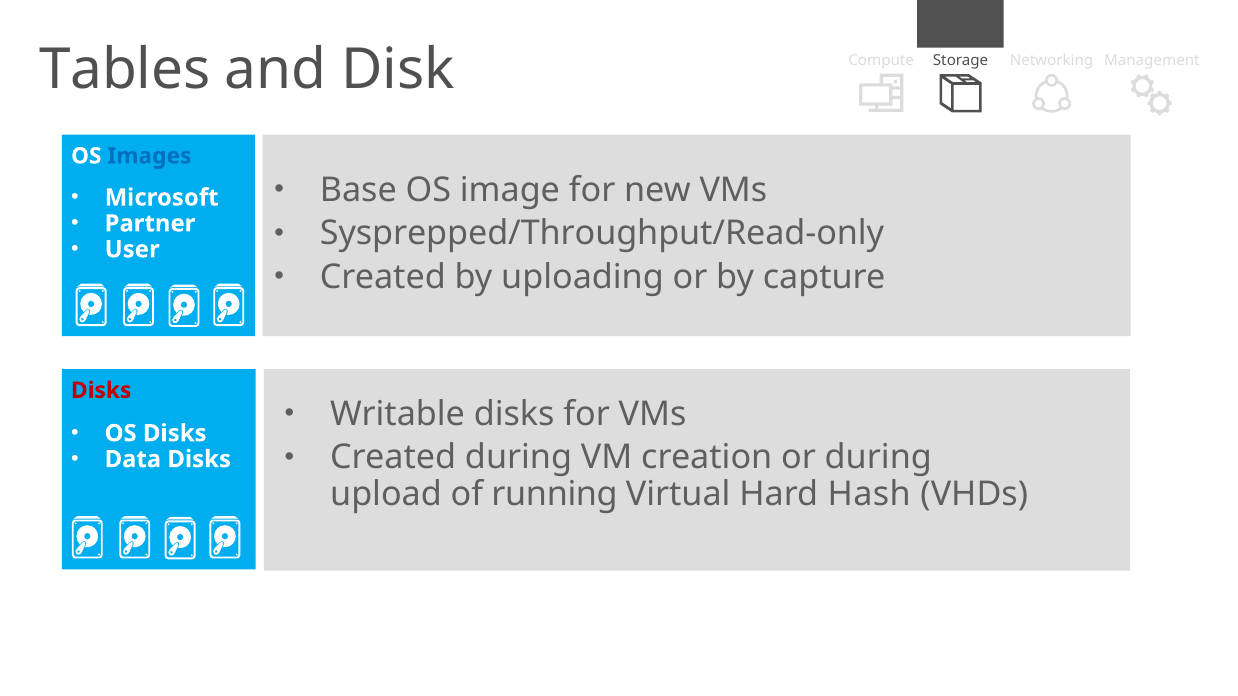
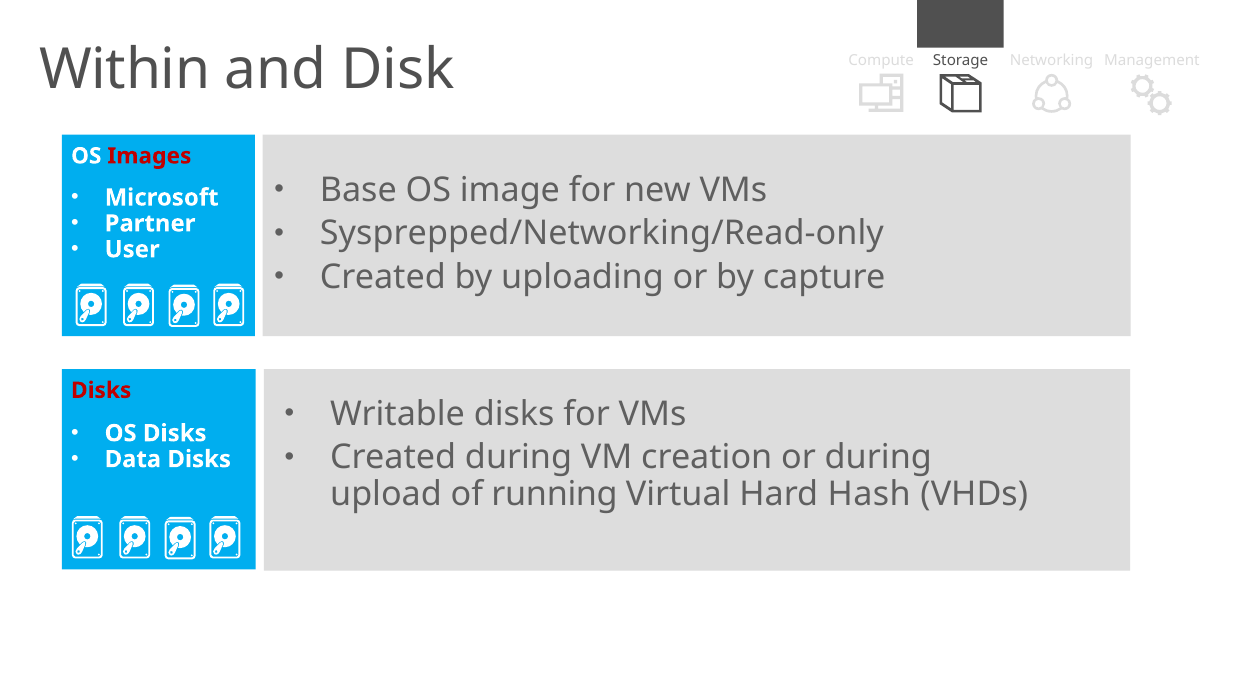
Tables: Tables -> Within (125, 69)
Images colour: blue -> red (149, 156)
Sysprepped/Throughput/Read-only: Sysprepped/Throughput/Read-only -> Sysprepped/Networking/Read-only (602, 234)
